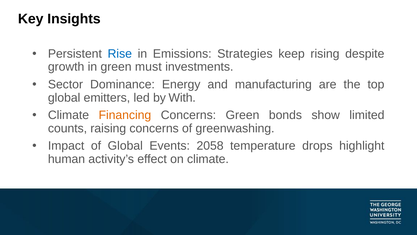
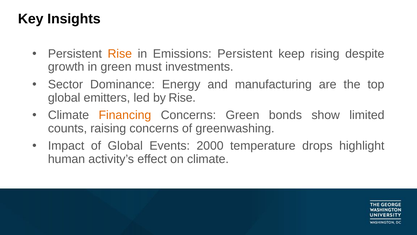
Rise colour: blue -> orange (120, 54)
Emissions Strategies: Strategies -> Persistent (245, 54)
by With: With -> Rise (182, 97)
2058: 2058 -> 2000 (210, 146)
